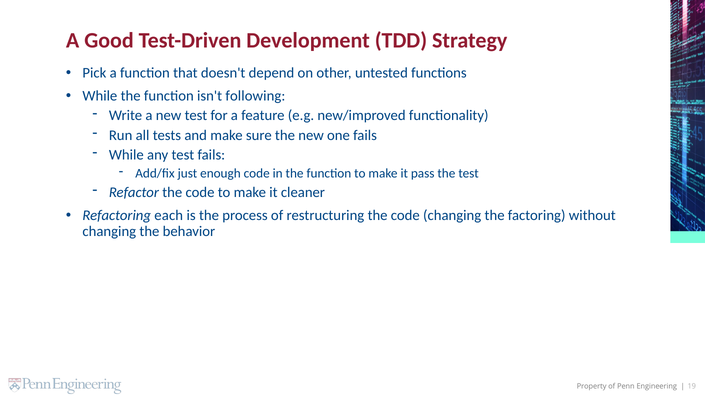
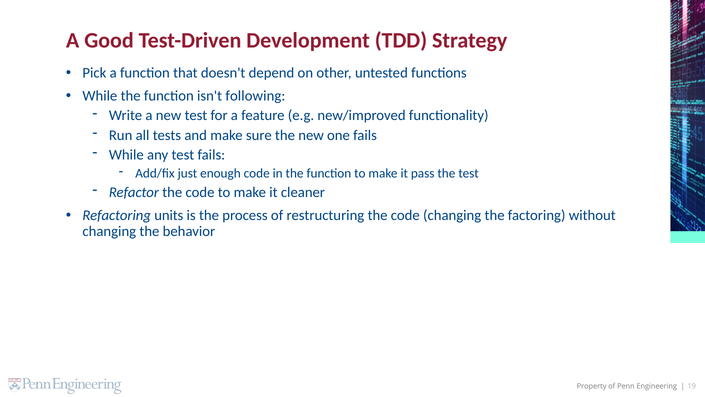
each: each -> units (169, 215)
